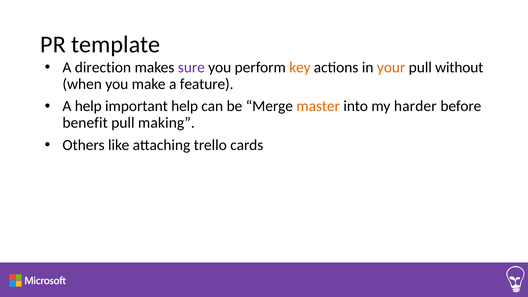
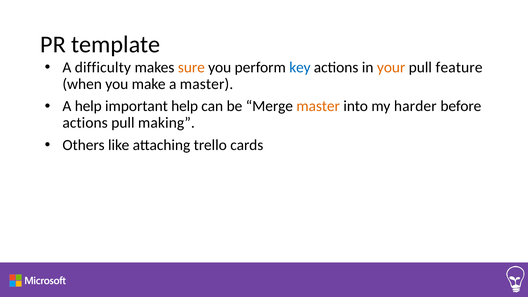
direction: direction -> difficulty (103, 67)
sure colour: purple -> orange (191, 67)
key colour: orange -> blue (300, 67)
without: without -> feature (459, 67)
a feature: feature -> master (207, 84)
benefit: benefit -> actions (85, 123)
